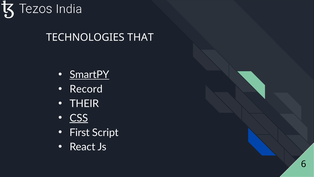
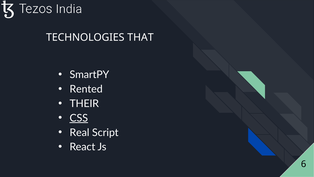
SmartPY underline: present -> none (89, 75)
Record: Record -> Rented (86, 89)
First: First -> Real (79, 132)
